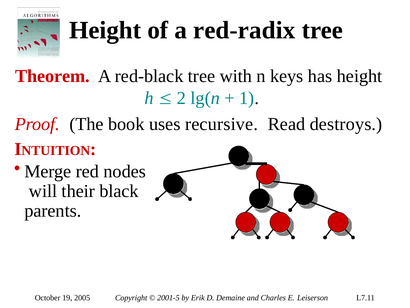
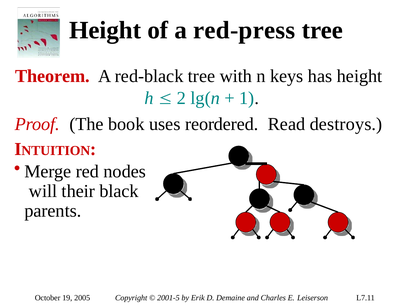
red-radix: red-radix -> red-press (244, 30)
recursive: recursive -> reordered (222, 124)
